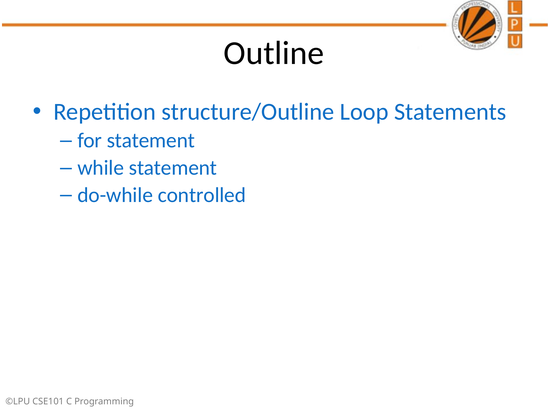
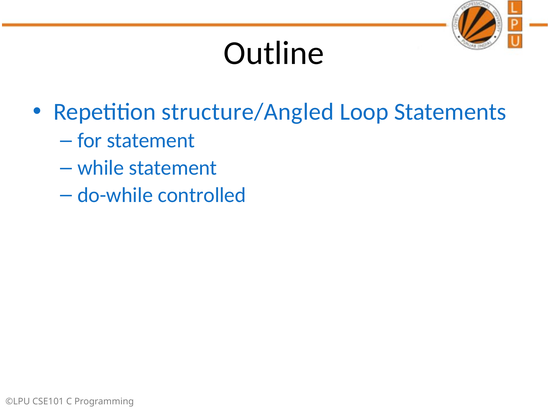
structure/Outline: structure/Outline -> structure/Angled (248, 112)
